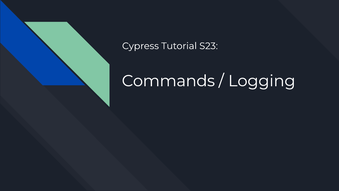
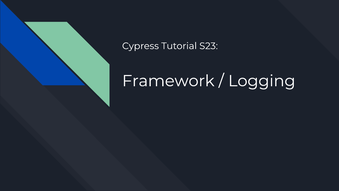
Commands: Commands -> Framework (168, 81)
